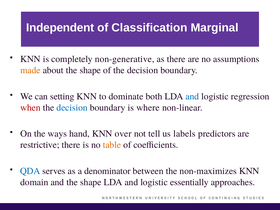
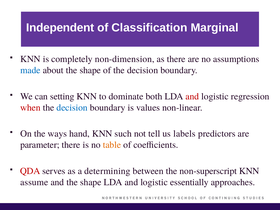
non-generative: non-generative -> non-dimension (125, 59)
made colour: orange -> blue (30, 70)
and colour: blue -> red (192, 96)
where: where -> values (148, 108)
over: over -> such (123, 134)
restrictive: restrictive -> parameter (40, 145)
QDA colour: blue -> red (30, 171)
denominator: denominator -> determining (107, 171)
non-maximizes: non-maximizes -> non-superscript (208, 171)
domain: domain -> assume (34, 182)
